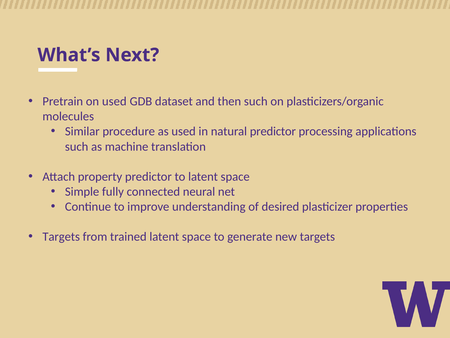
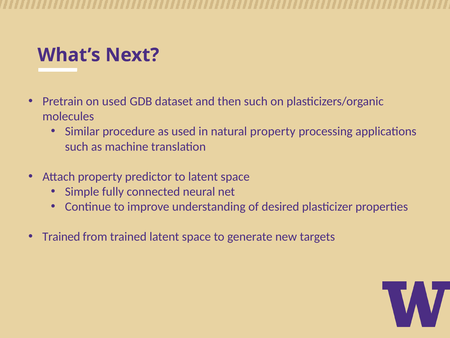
natural predictor: predictor -> property (273, 131)
Targets: Targets -> Trained (61, 236)
